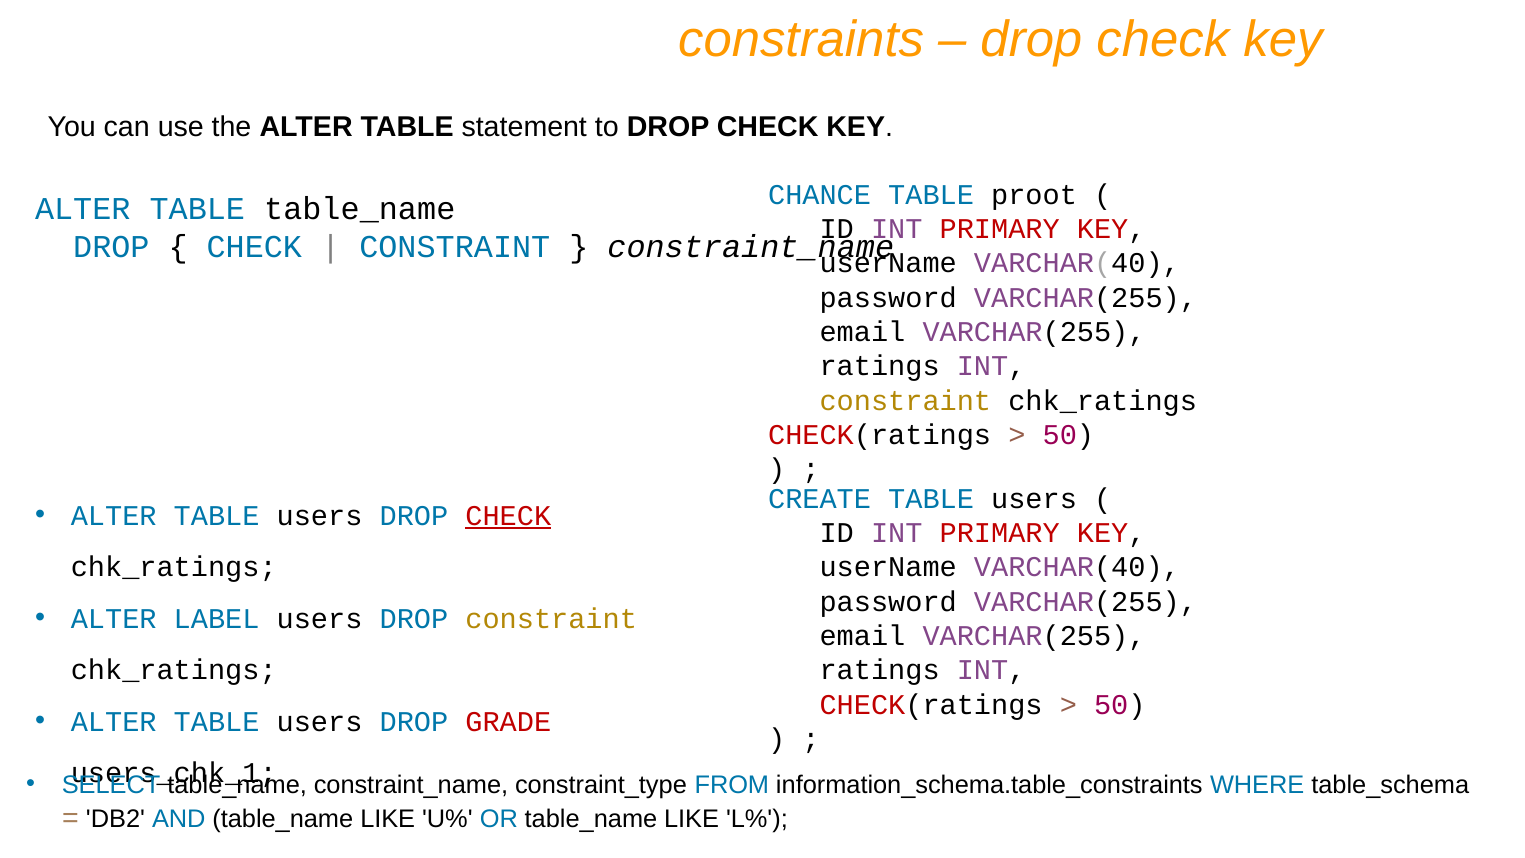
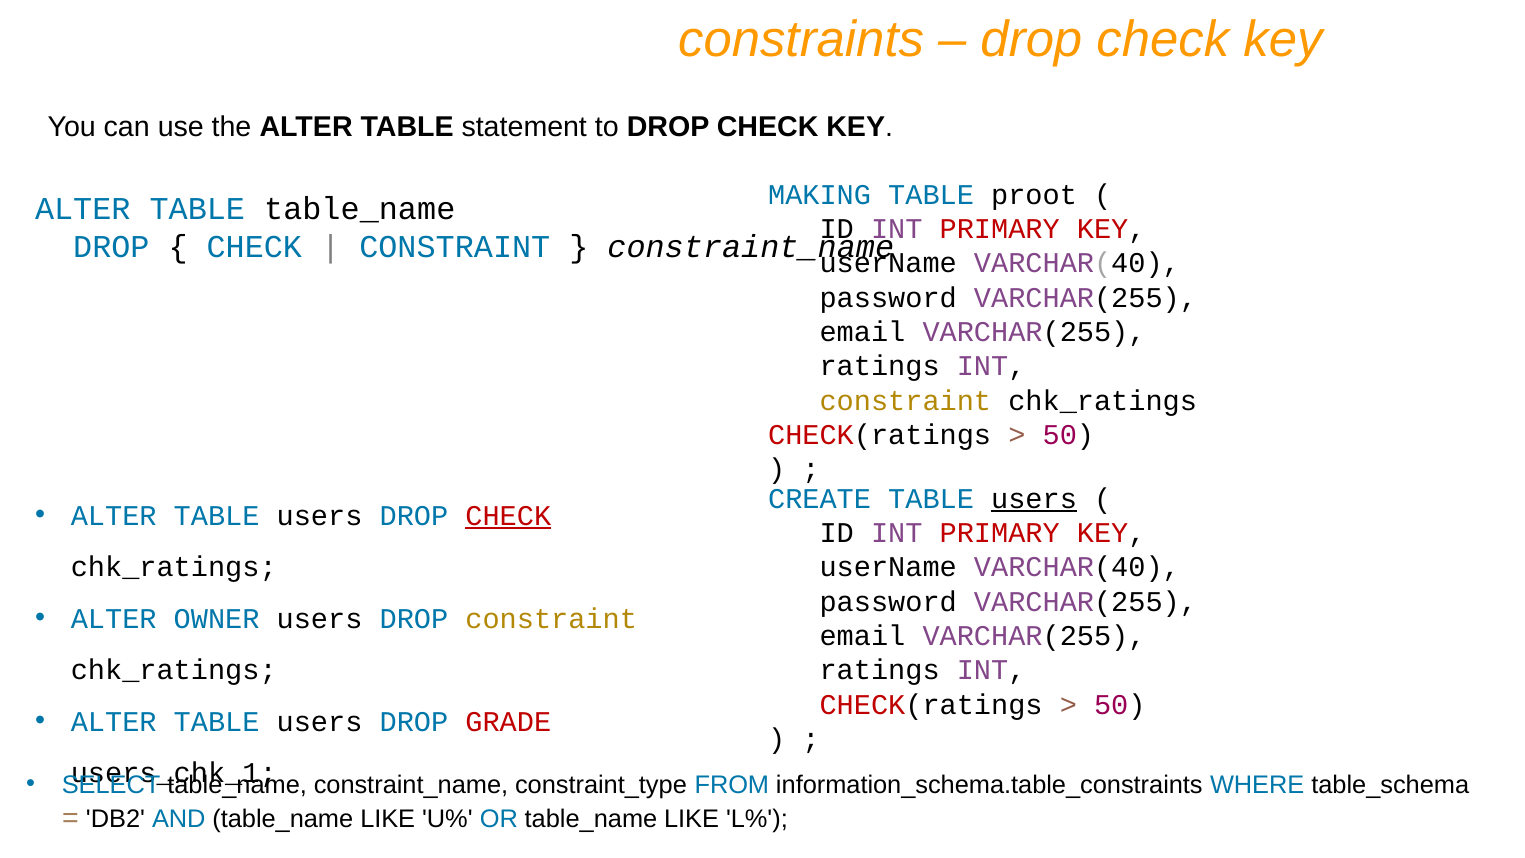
CHANCE: CHANCE -> MAKING (820, 195)
users underline: none -> present (1034, 499)
LABEL: LABEL -> OWNER (217, 619)
